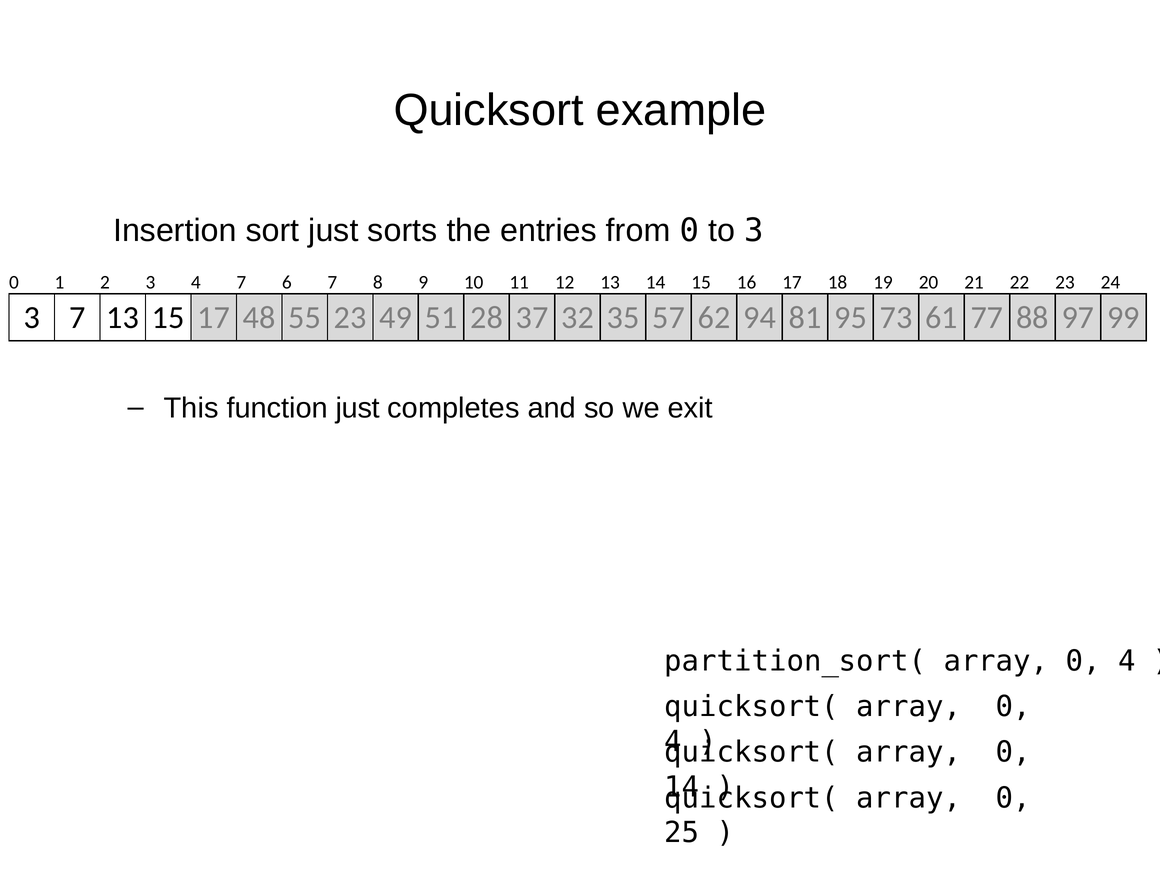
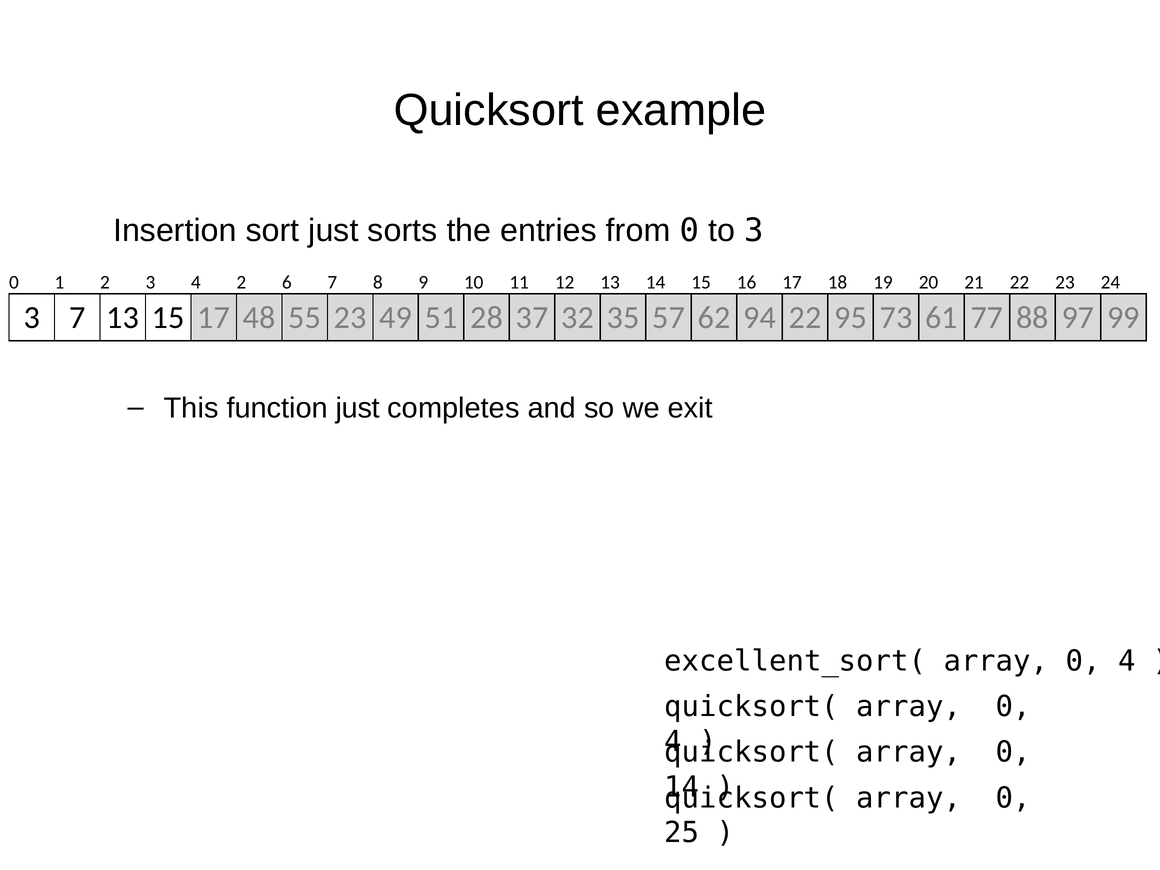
4 7: 7 -> 2 (241, 283)
94 81: 81 -> 22 (805, 318)
partition_sort(: partition_sort( -> excellent_sort( (795, 661)
